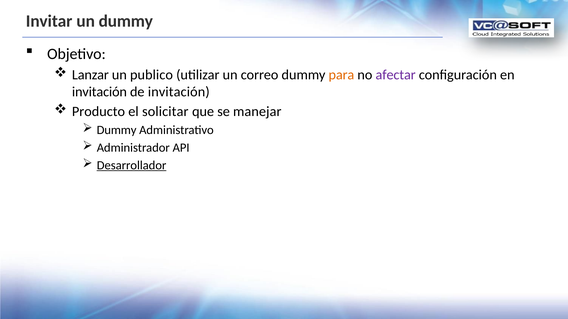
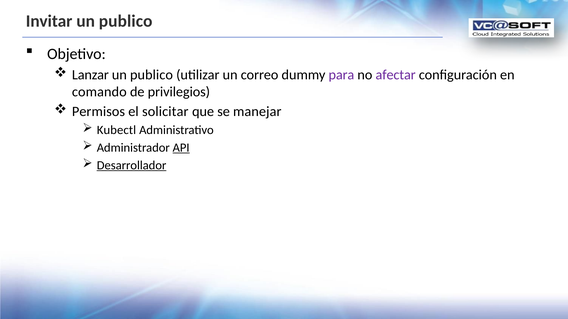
Invitar un dummy: dummy -> publico (126, 21)
para colour: orange -> purple (341, 75)
invitación: invitación -> comando (99, 92)
de invitación: invitación -> privilegios (179, 92)
Producto: Producto -> Permisos (98, 112)
Dummy: Dummy -> Kubectl (116, 130)
API underline: none -> present (181, 148)
